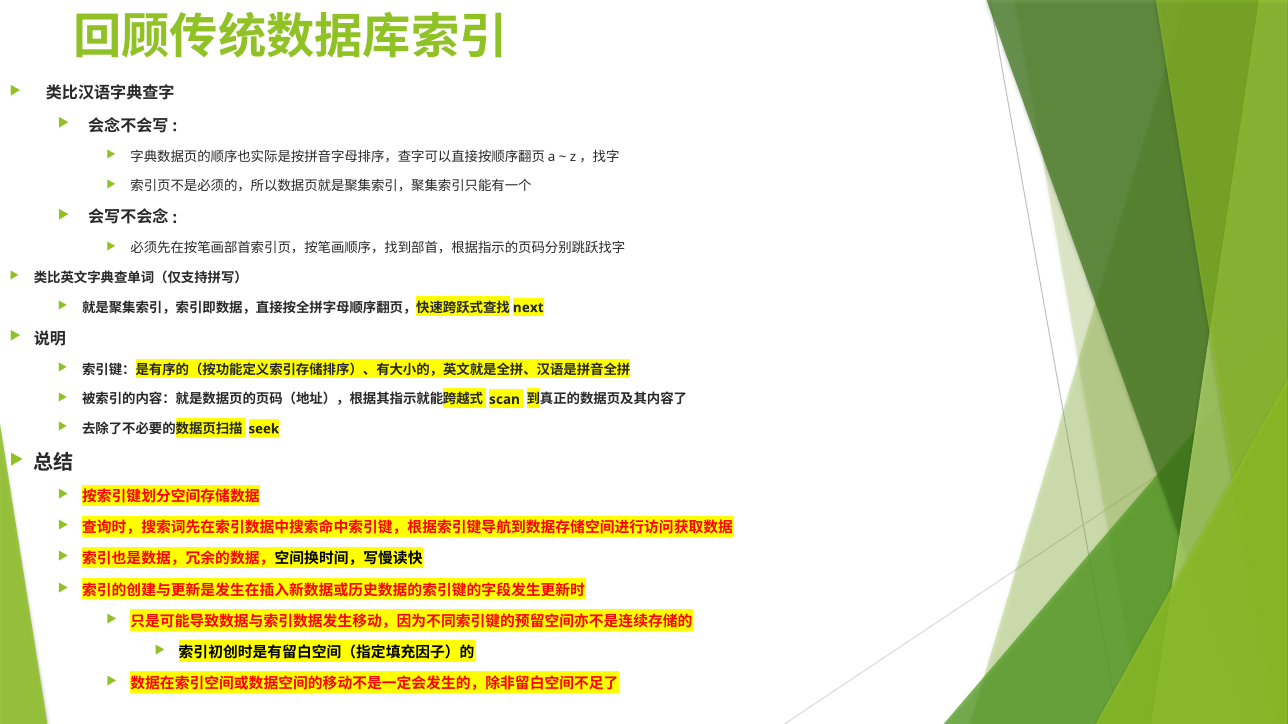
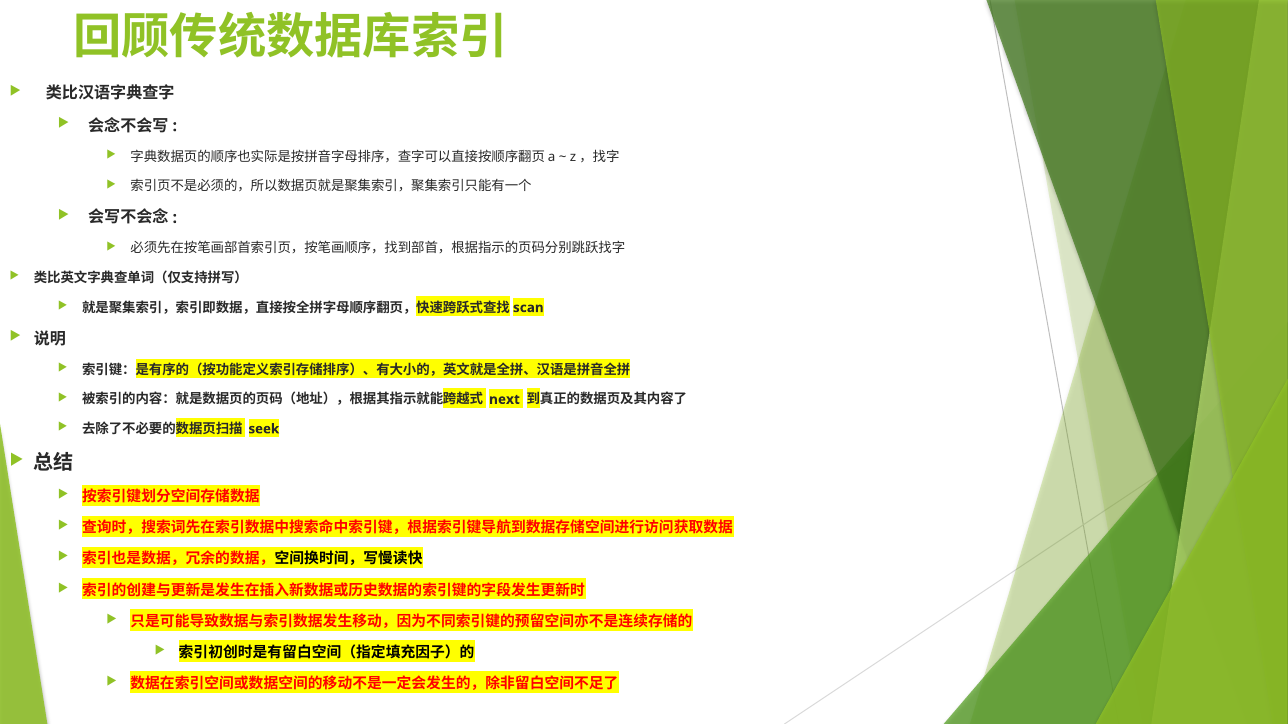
next: next -> scan (528, 308)
scan: scan -> next (504, 400)
